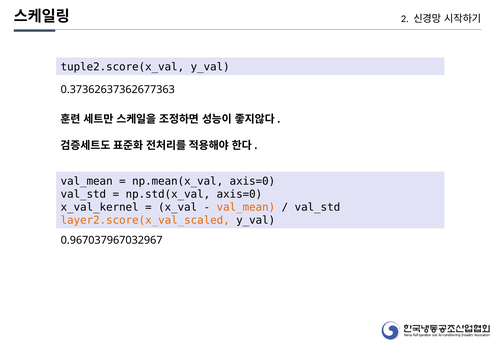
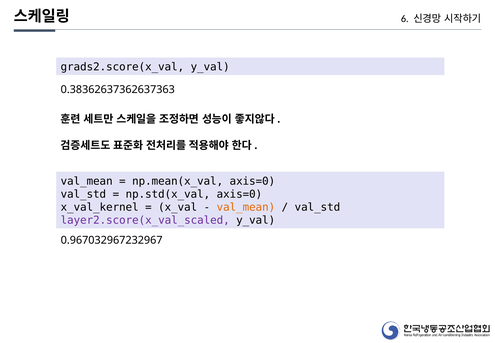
2: 2 -> 6 (405, 19)
tuple2.score(x_val: tuple2.score(x_val -> grads2.score(x_val (122, 67)
0.37362637362677363: 0.37362637362677363 -> 0.38362637362637363 (118, 90)
layer2.score(x_val_scaled colour: orange -> purple (145, 220)
0.967037967032967: 0.967037967032967 -> 0.967032967232967 (112, 240)
